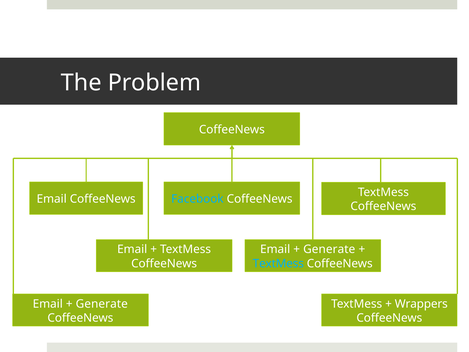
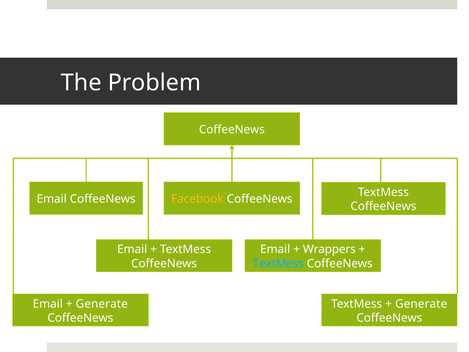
Facebook colour: light blue -> yellow (197, 199)
Generate: Generate -> Wrappers (329, 249)
Wrappers: Wrappers -> Generate (421, 304)
